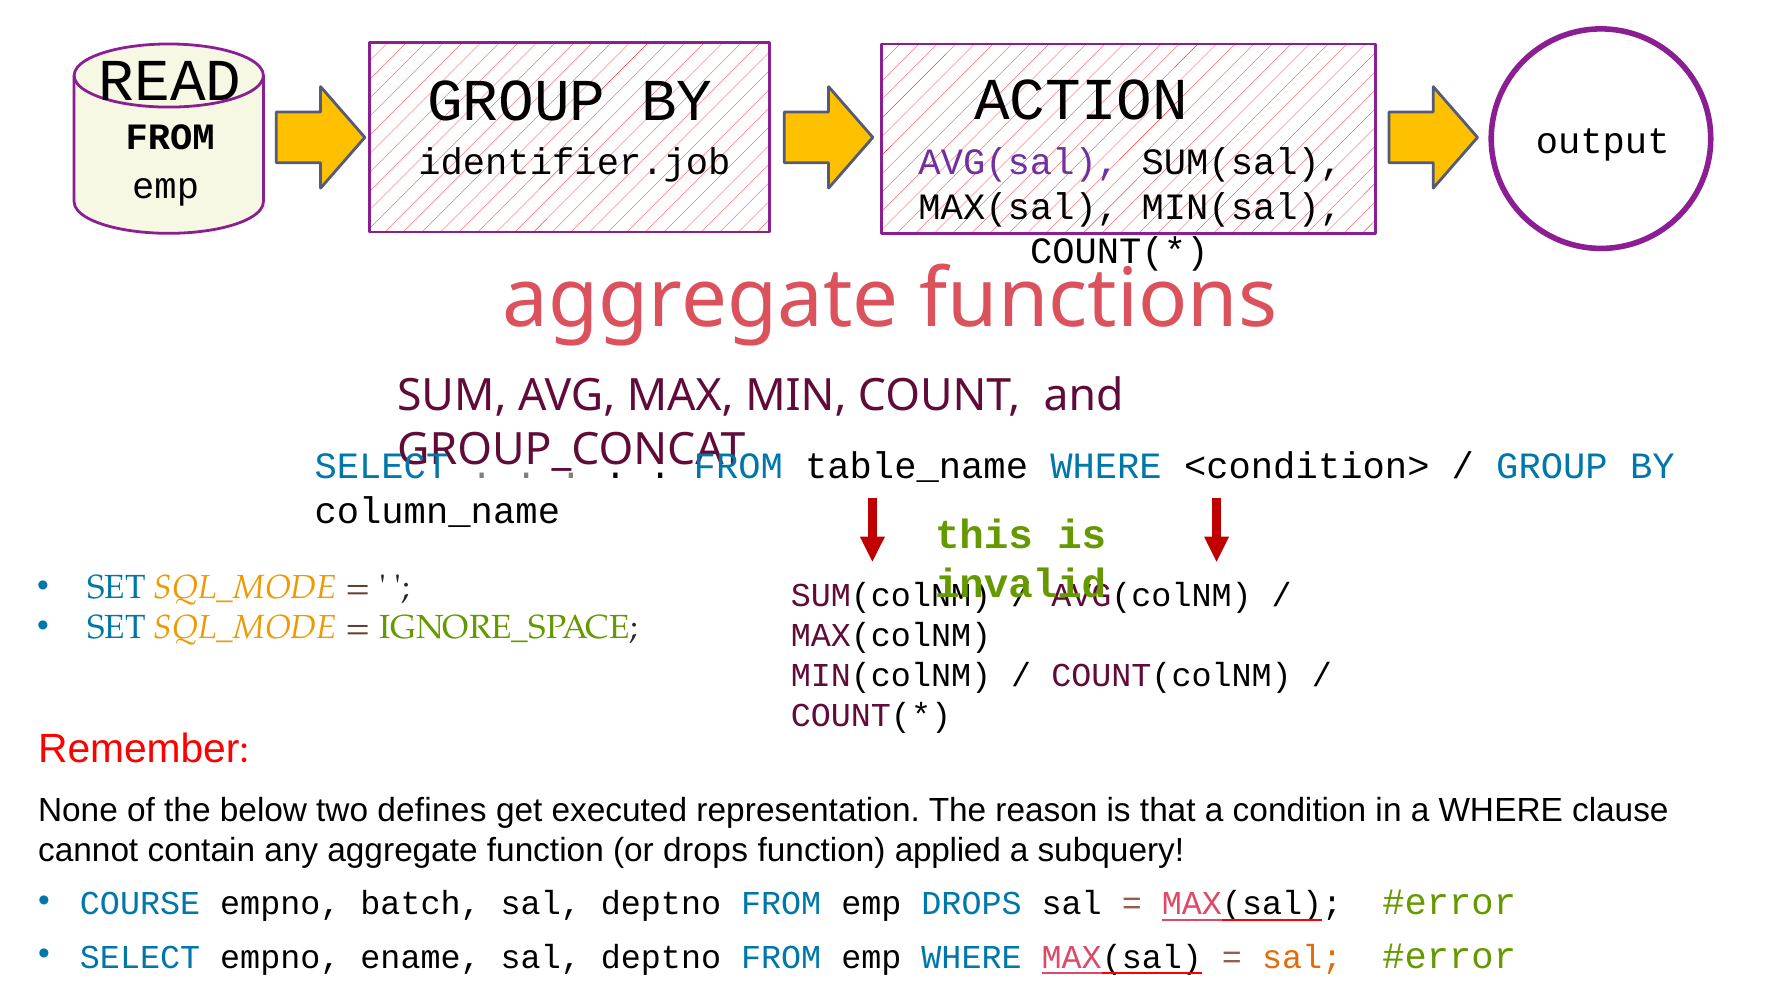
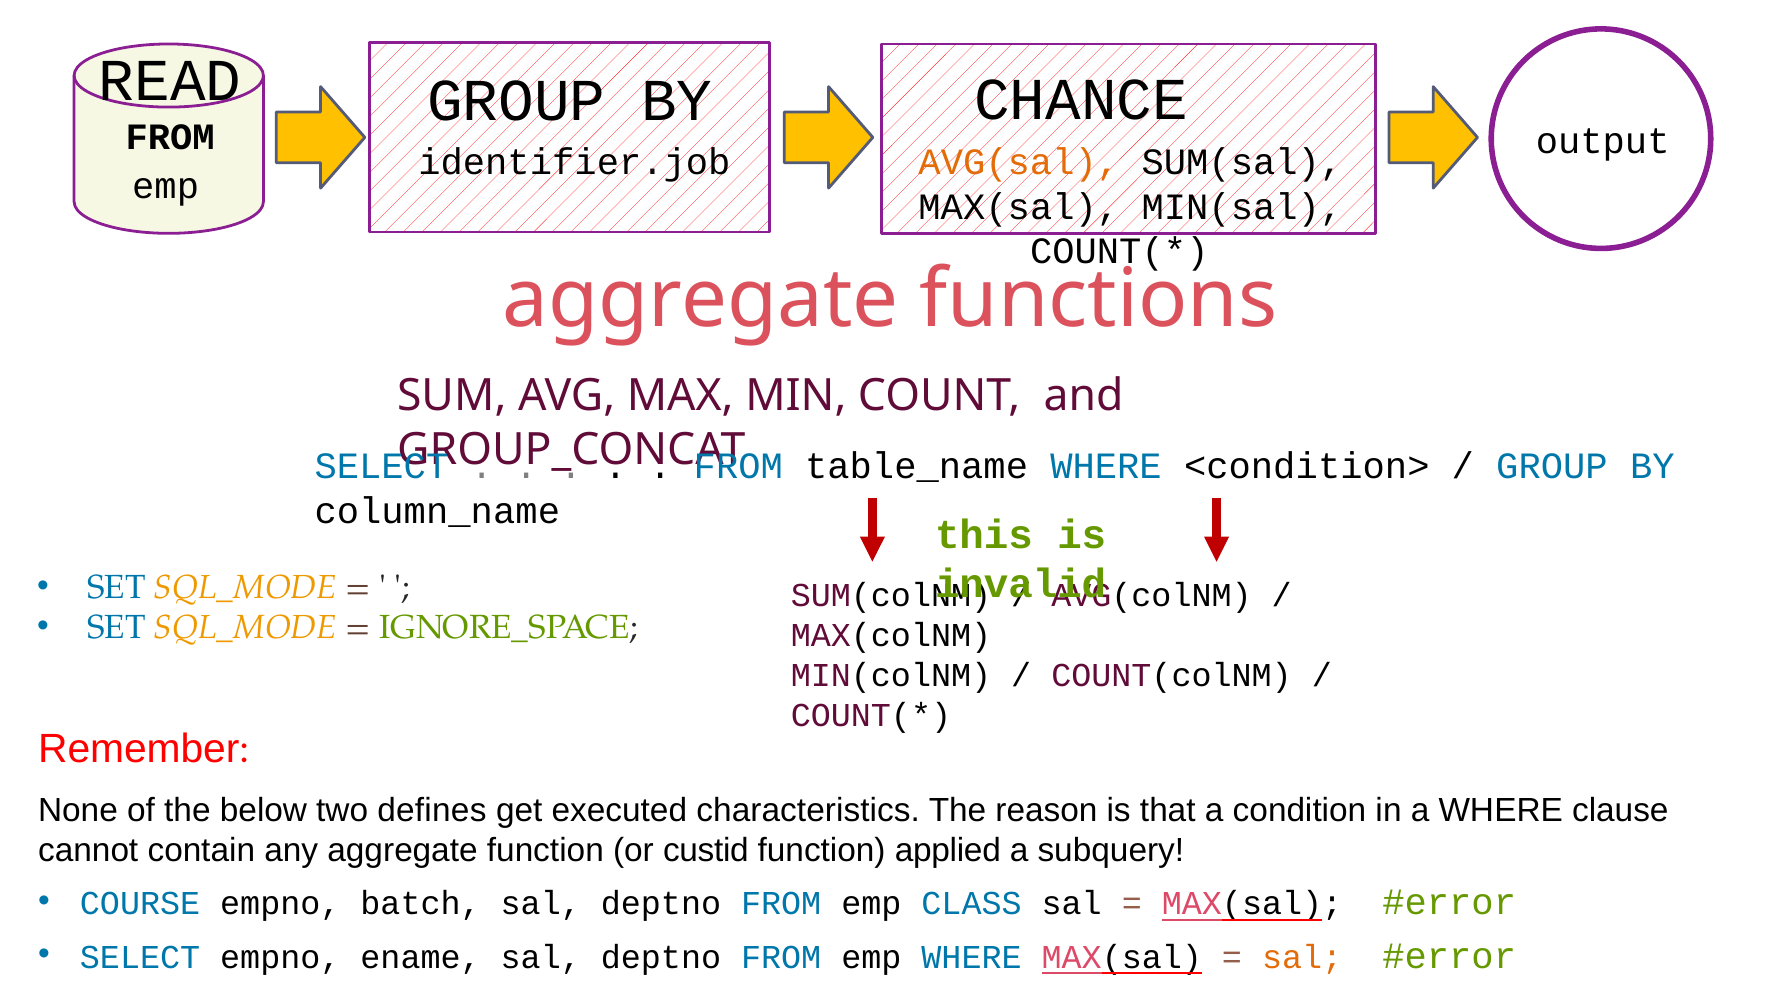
ACTION: ACTION -> CHANCE (1081, 100)
AVG(sal colour: purple -> orange (1019, 162)
representation: representation -> characteristics (808, 811)
or drops: drops -> custid (706, 851)
emp DROPS: DROPS -> CLASS (972, 903)
